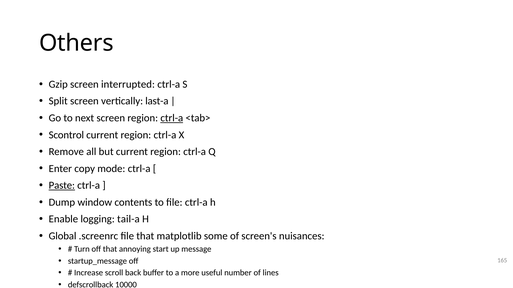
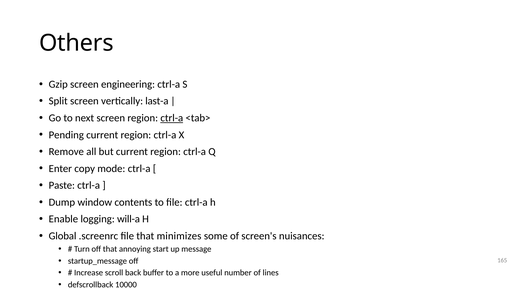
interrupted: interrupted -> engineering (128, 84)
Scontrol: Scontrol -> Pending (66, 135)
Paste underline: present -> none (62, 186)
tail-a: tail-a -> will-a (129, 220)
matplotlib: matplotlib -> minimizes (179, 236)
